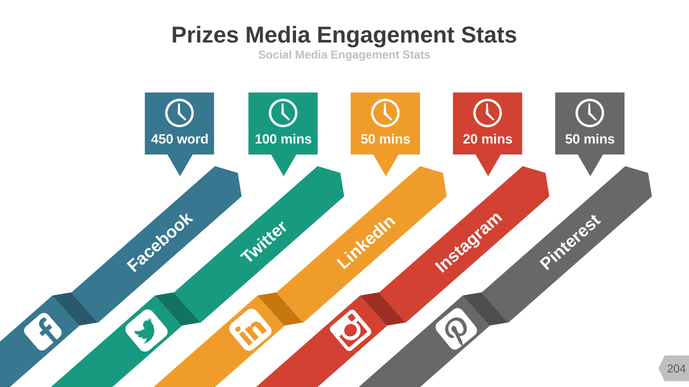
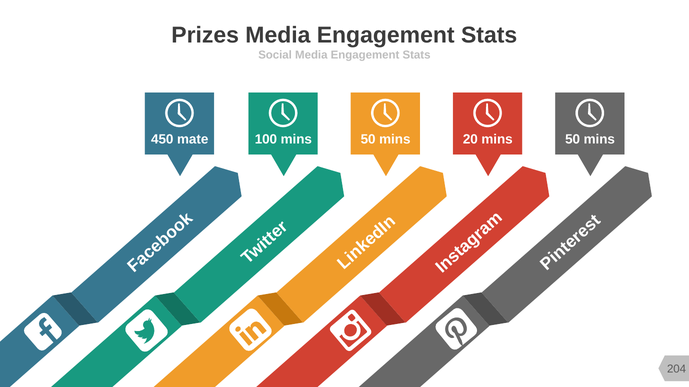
word: word -> mate (193, 139)
